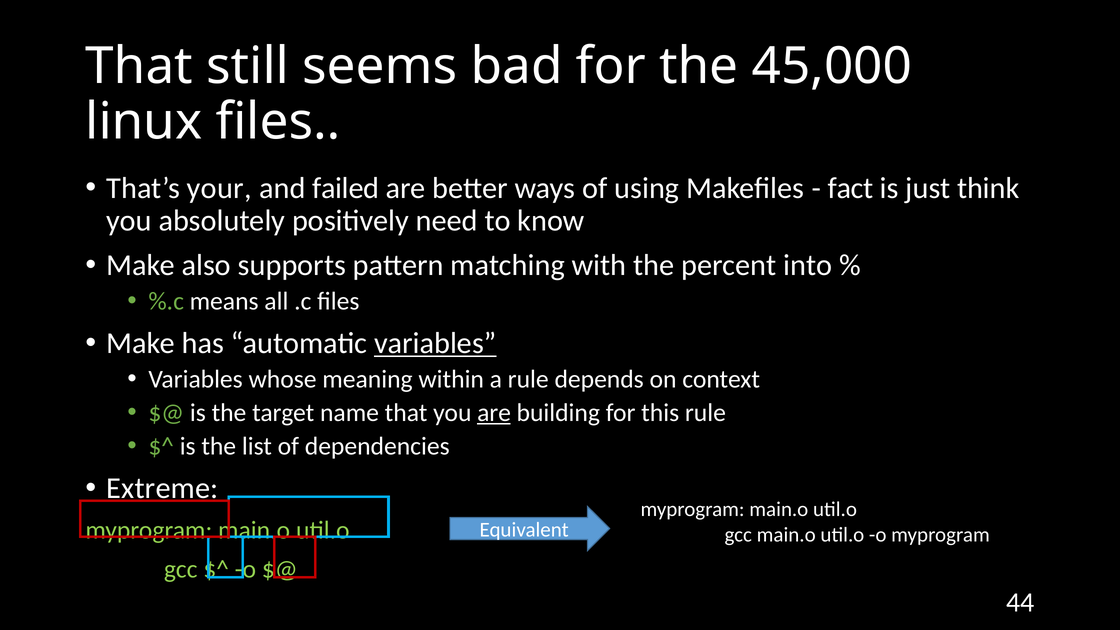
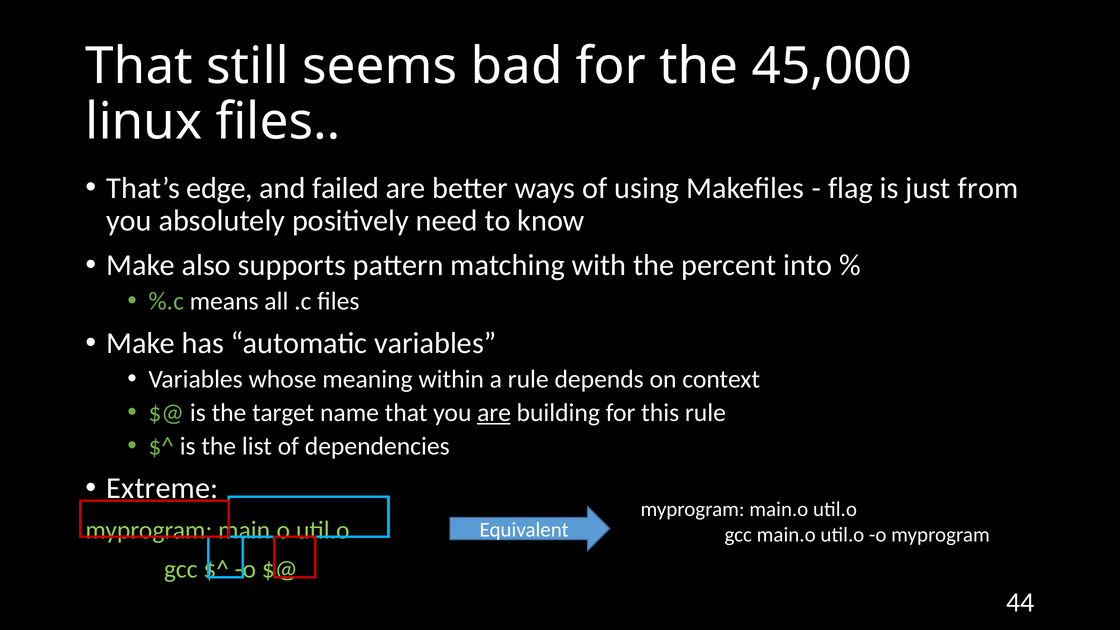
your: your -> edge (220, 188)
fact: fact -> flag (850, 188)
think: think -> from (988, 188)
variables underline: present -> none (435, 343)
